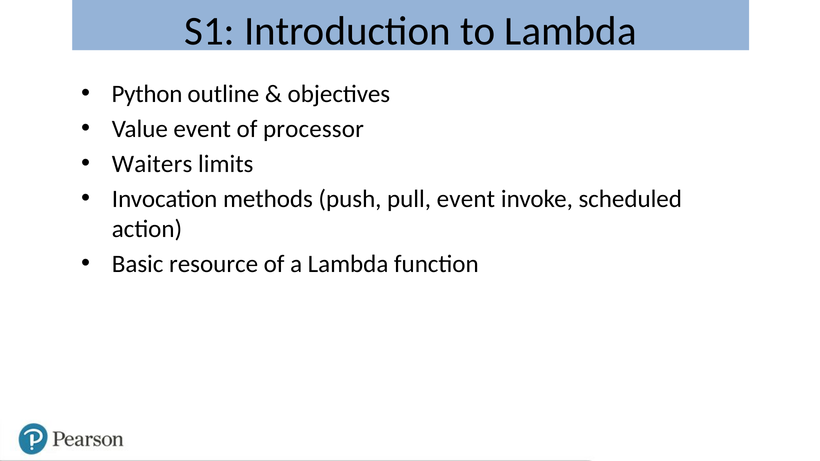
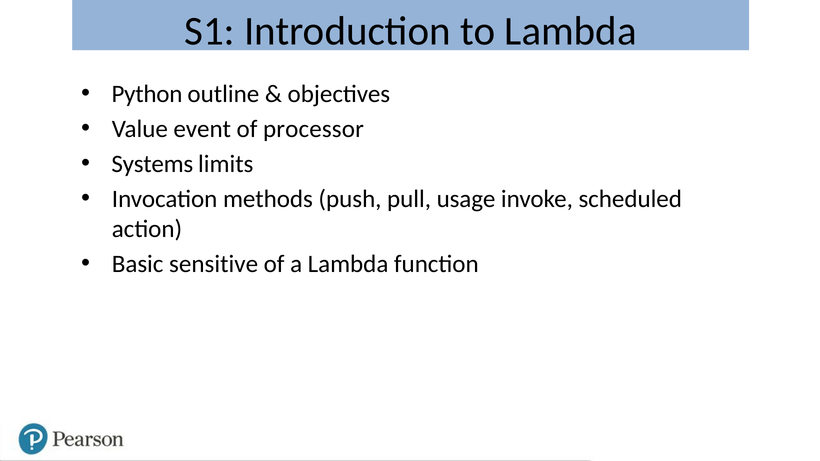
Waiters: Waiters -> Systems (152, 164)
pull event: event -> usage (466, 199)
resource: resource -> sensitive (214, 264)
